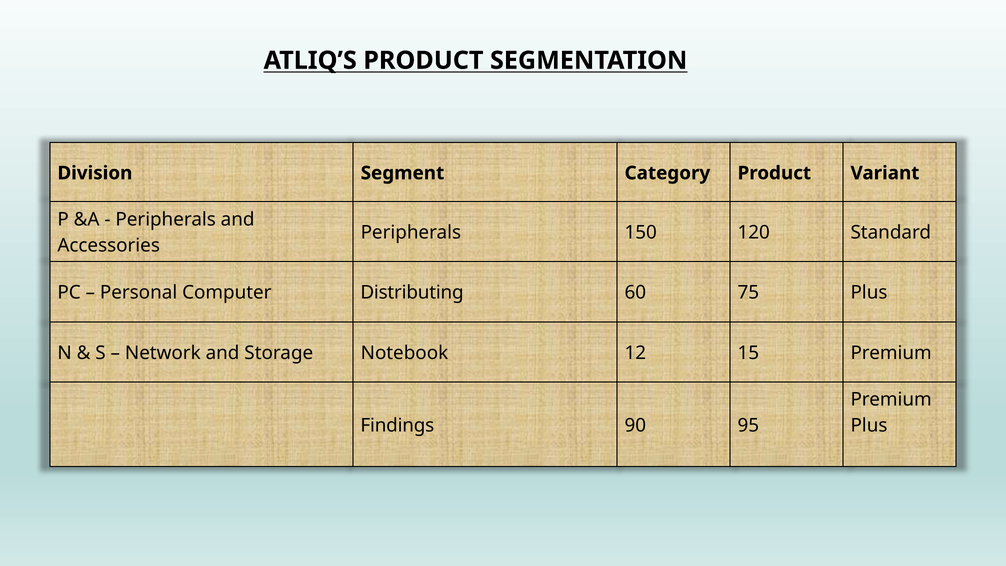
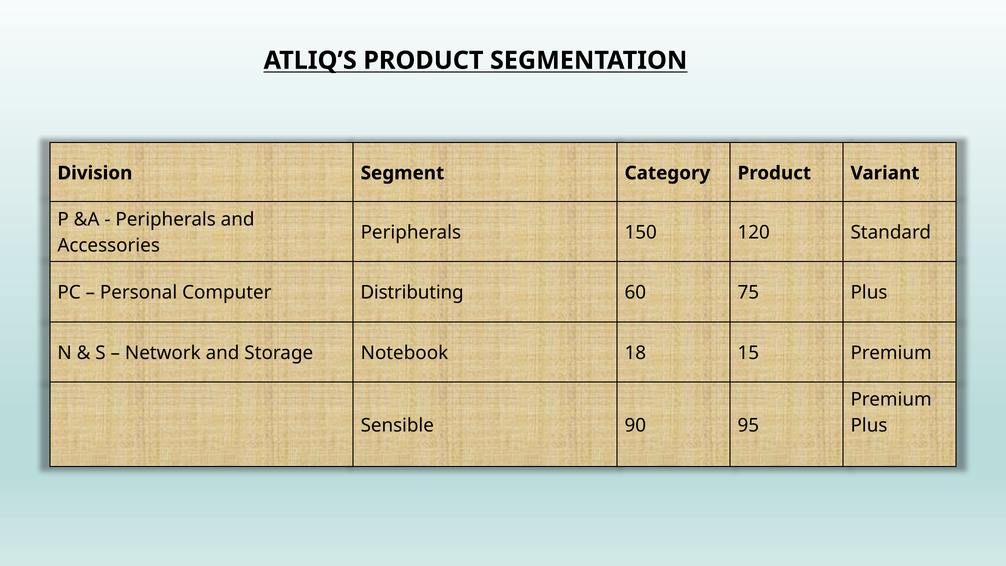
12: 12 -> 18 (635, 353)
Findings: Findings -> Sensible (397, 425)
